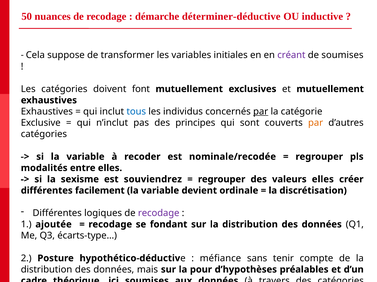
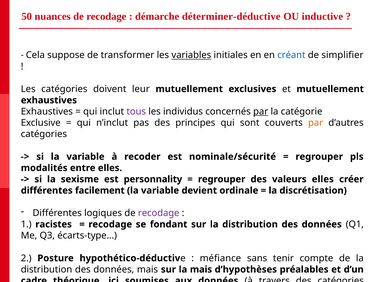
variables underline: none -> present (191, 55)
créant colour: purple -> blue (291, 55)
de soumises: soumises -> simplifier (342, 55)
font: font -> leur (141, 89)
tous colour: blue -> purple (136, 112)
nominale/recodée: nominale/recodée -> nominale/sécurité (233, 157)
souviendrez: souviendrez -> personnality (153, 180)
ajoutée: ajoutée -> racistes (54, 225)
la pour: pour -> mais (201, 270)
